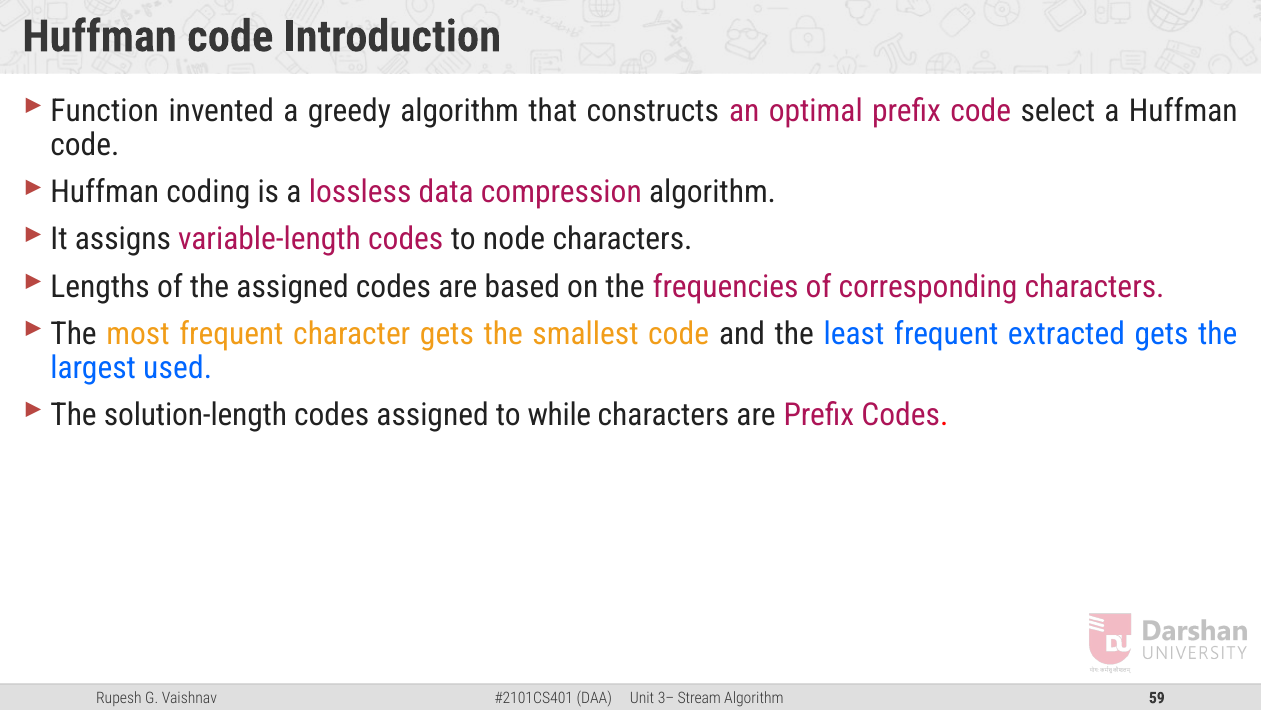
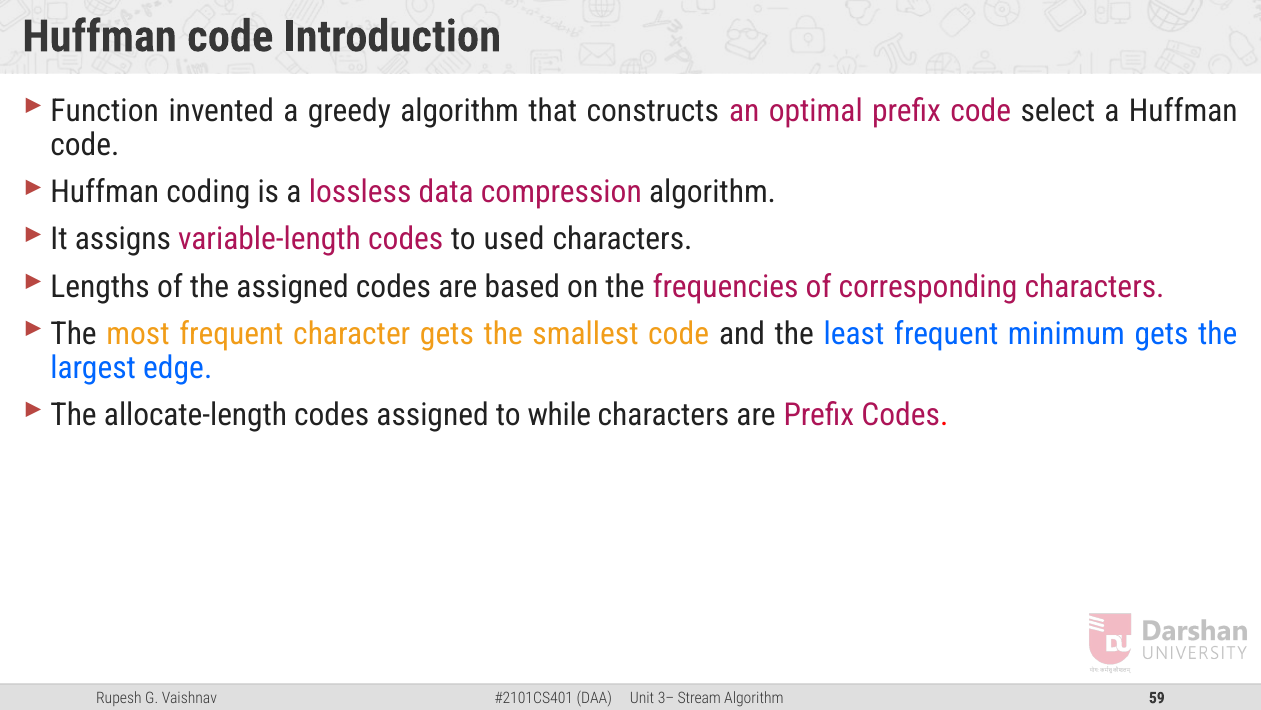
node: node -> used (514, 239)
extracted: extracted -> minimum (1066, 334)
used: used -> edge (178, 368)
solution-length: solution-length -> allocate-length (195, 415)
